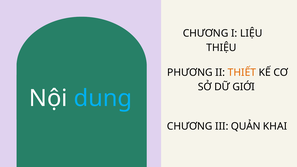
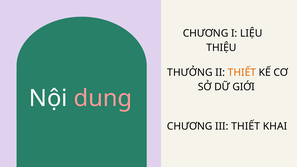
PHƯƠNG: PHƯƠNG -> THƯỞNG (190, 73)
dung colour: light blue -> pink (103, 98)
III QUẢN: QUẢN -> THIẾT (246, 126)
